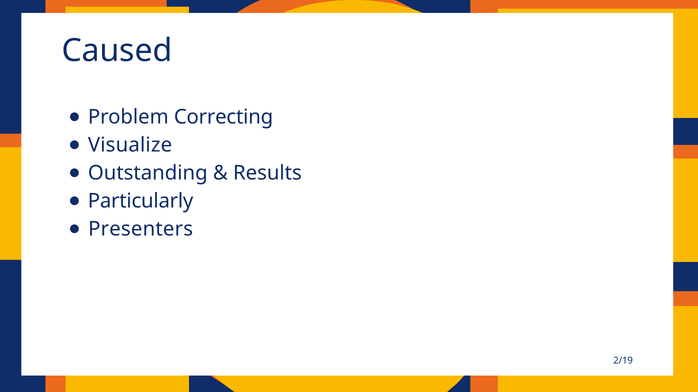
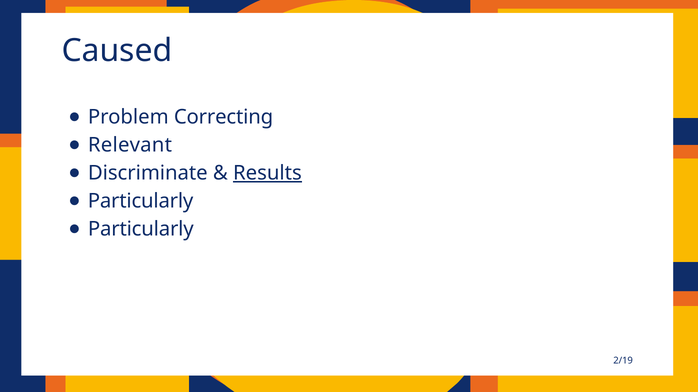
Visualize: Visualize -> Relevant (130, 145)
Outstanding: Outstanding -> Discriminate (148, 173)
Results underline: none -> present (267, 173)
Presenters: Presenters -> Particularly (141, 229)
